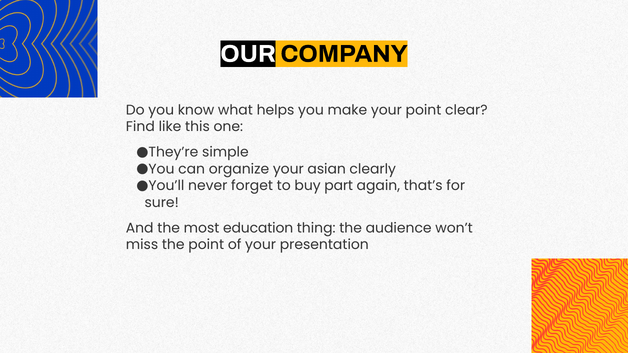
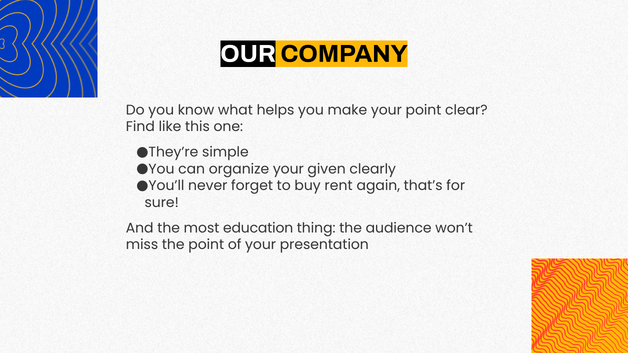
asian: asian -> given (327, 169)
part: part -> rent (339, 186)
